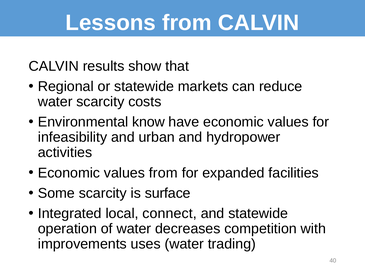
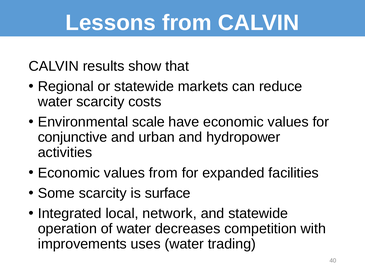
know: know -> scale (149, 122)
infeasibility: infeasibility -> conjunctive (73, 138)
connect: connect -> network (170, 214)
